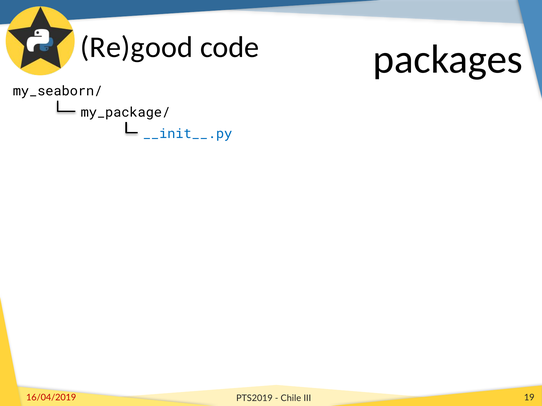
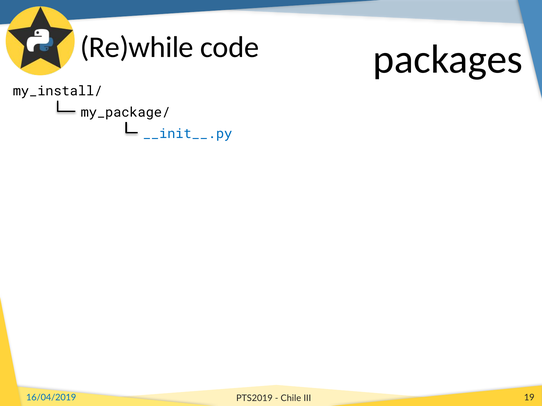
Re)good: Re)good -> Re)while (137, 47)
my_seaborn/: my_seaborn/ -> my_install/ (58, 91)
16/04/2019 colour: red -> blue (51, 398)
